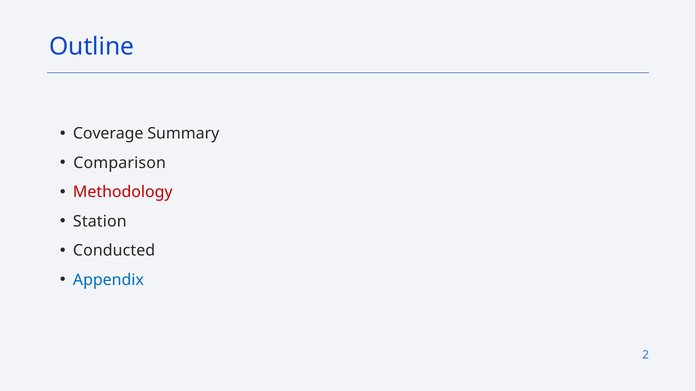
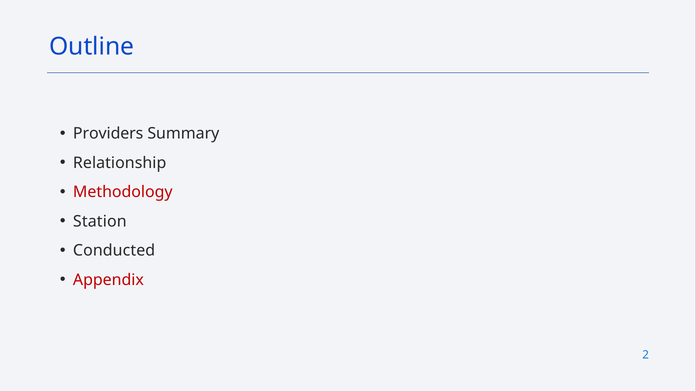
Coverage: Coverage -> Providers (108, 134)
Comparison: Comparison -> Relationship (120, 163)
Appendix colour: blue -> red (108, 280)
